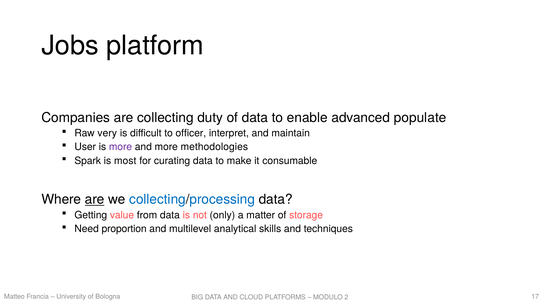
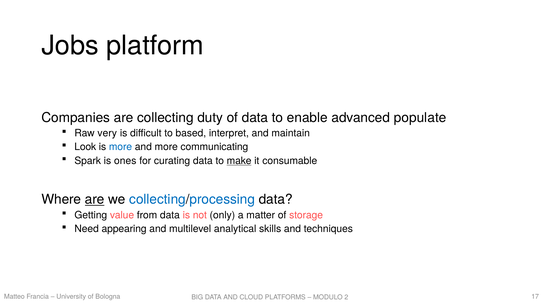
officer: officer -> based (191, 133)
User: User -> Look (85, 147)
more colour: purple -> blue (120, 147)
methodologies: methodologies -> communicating (214, 147)
most: most -> ones (125, 161)
make underline: none -> present (239, 161)
proportion: proportion -> appearing (124, 229)
